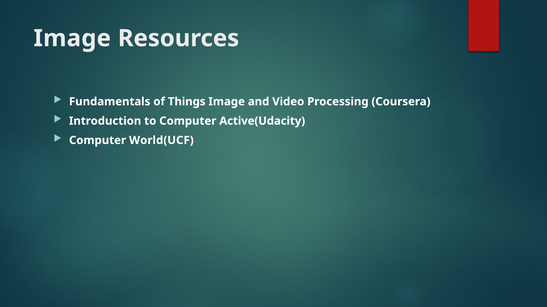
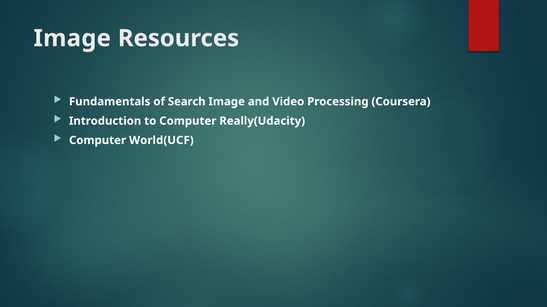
Things: Things -> Search (187, 102)
Active(Udacity: Active(Udacity -> Really(Udacity (262, 121)
